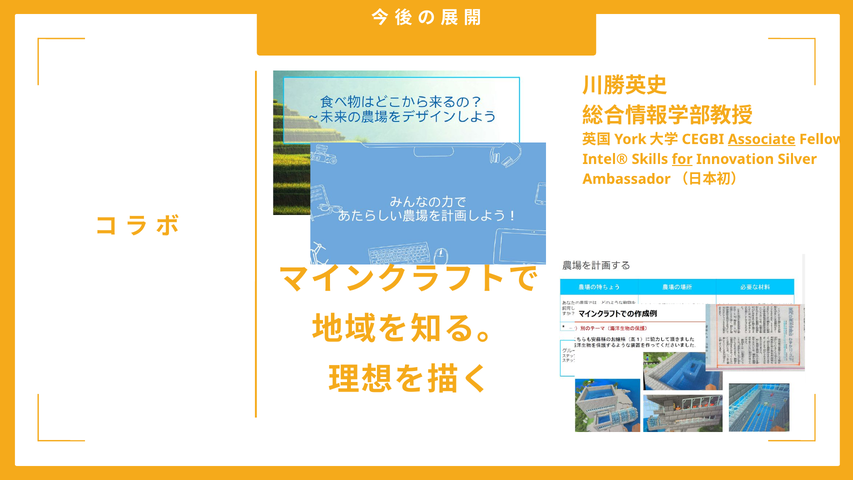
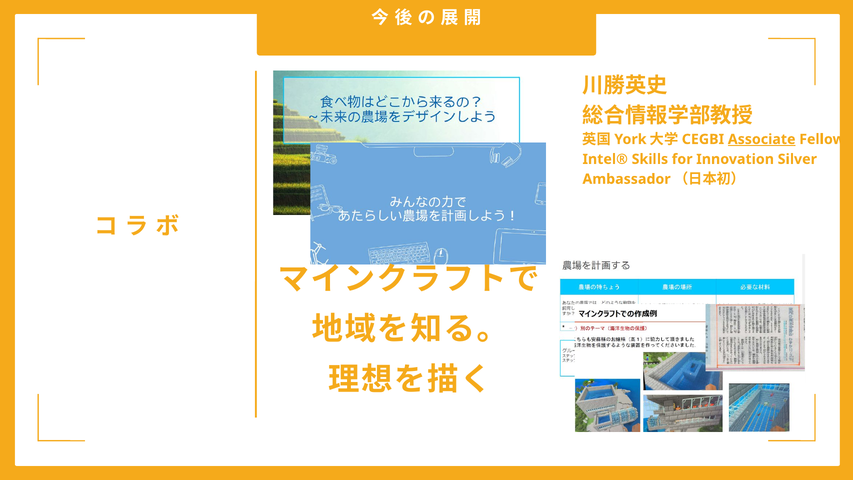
for underline: present -> none (682, 159)
